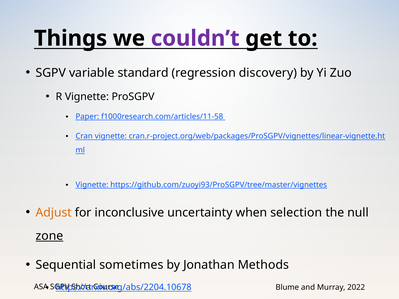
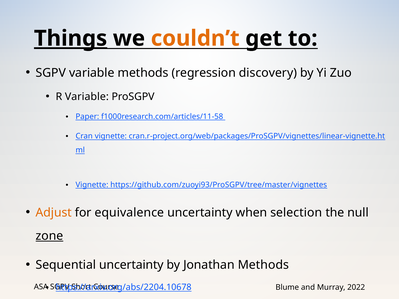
Things underline: none -> present (71, 38)
couldn’t colour: purple -> orange (195, 38)
variable standard: standard -> methods (143, 73)
R Vignette: Vignette -> Variable (87, 97)
inconclusive: inconclusive -> equivalence (129, 213)
Sequential sometimes: sometimes -> uncertainty (131, 265)
